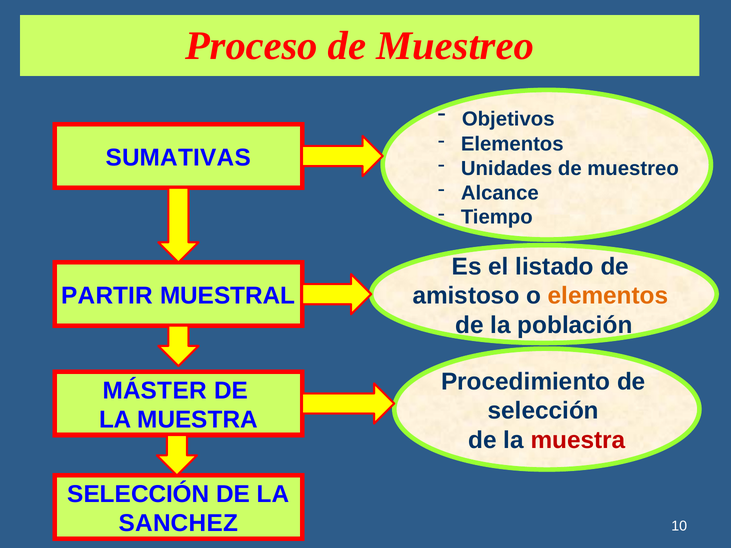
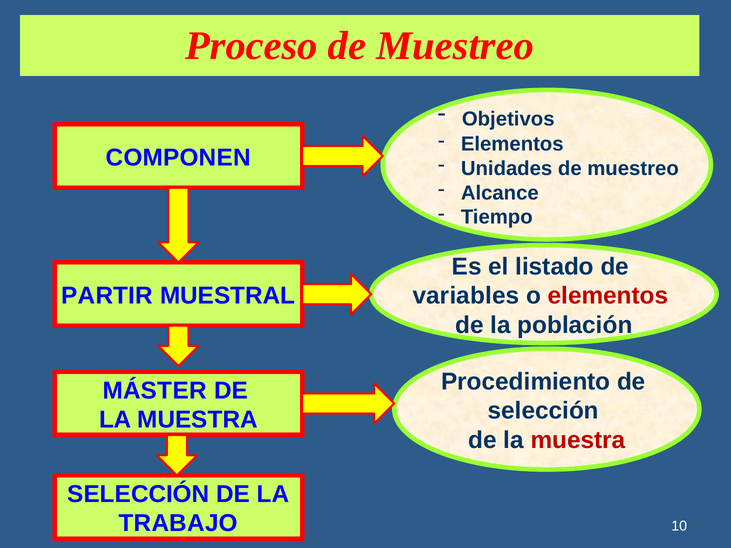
SUMATIVAS: SUMATIVAS -> COMPONEN (178, 158)
amistoso: amistoso -> variables (466, 296)
elementos colour: orange -> red (608, 296)
SANCHEZ: SANCHEZ -> TRABAJO (178, 524)
